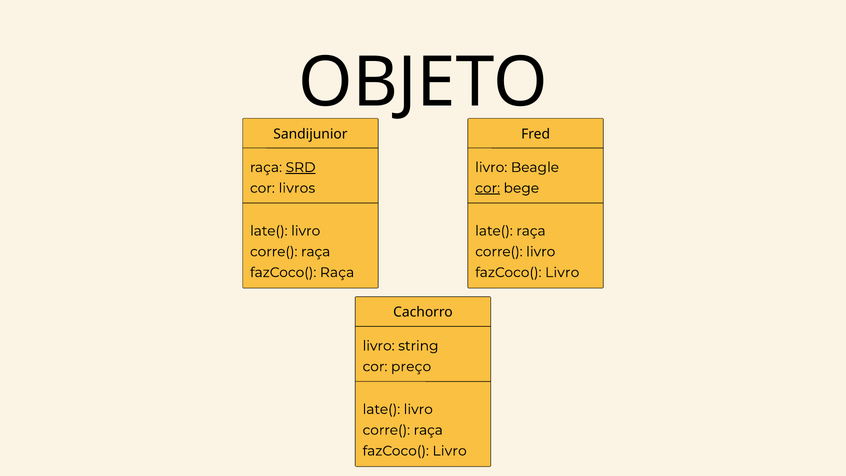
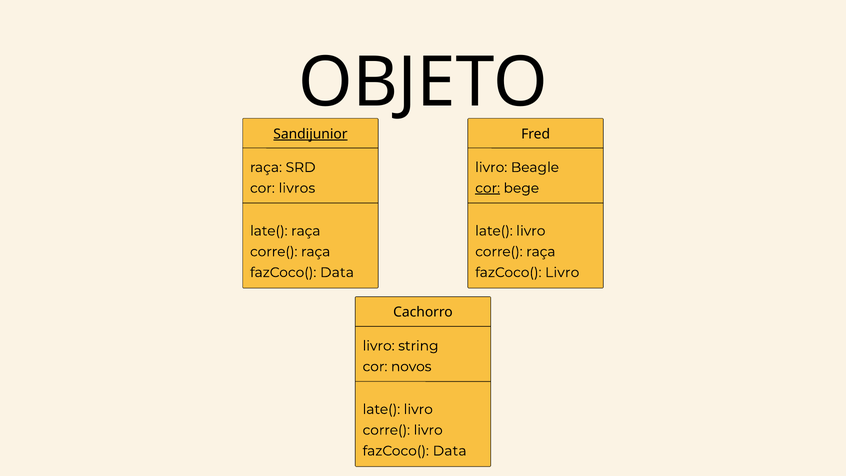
Sandijunior underline: none -> present (310, 134)
SRD underline: present -> none (301, 167)
livro: livro -> raça (306, 231)
raça: raça -> livro (531, 231)
livro: livro -> raça (541, 252)
Raça: Raça -> Data (337, 272)
preço: preço -> novos (411, 367)
raça: raça -> livro (428, 430)
Livro: Livro -> Data (450, 451)
